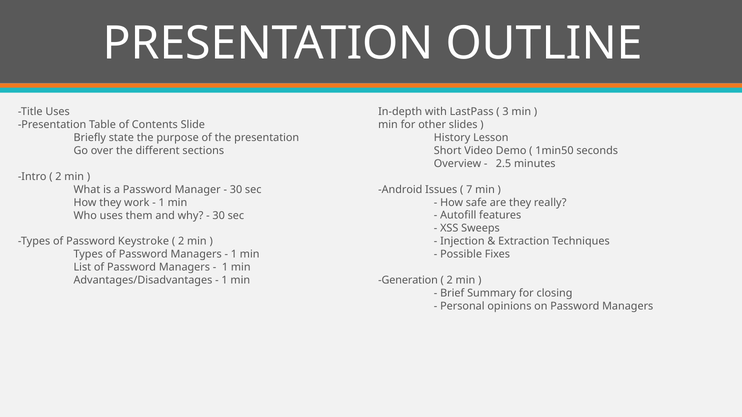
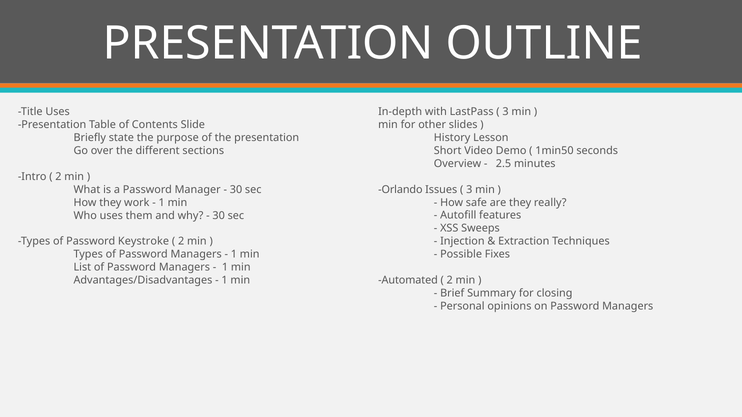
Android: Android -> Orlando (400, 190)
7: 7 -> 3 (469, 190)
Generation: Generation -> Automated (408, 281)
